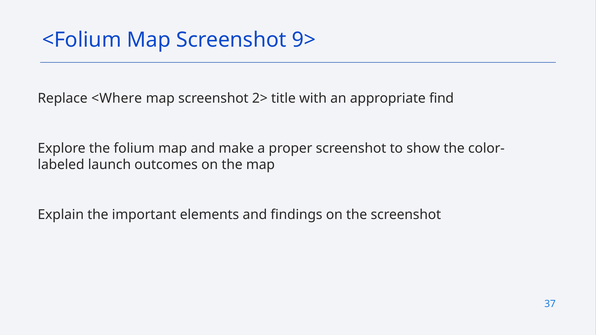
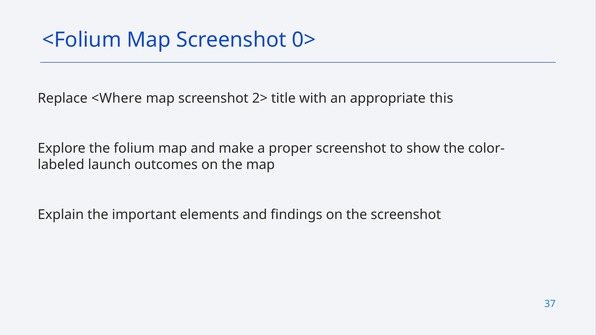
9>: 9> -> 0> (304, 40)
find: find -> this (441, 98)
